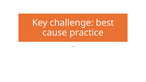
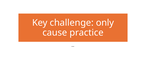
best: best -> only (105, 23)
